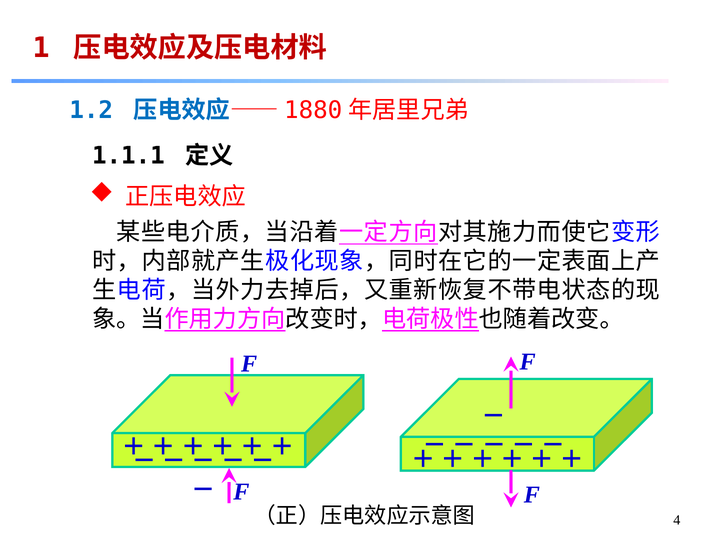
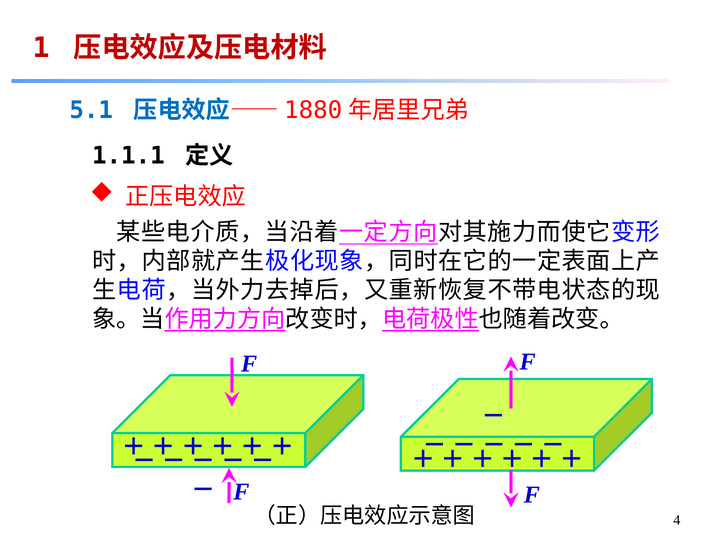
1.2: 1.2 -> 5.1 (91, 111)
